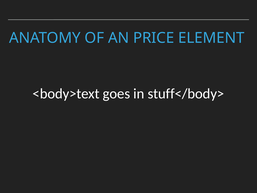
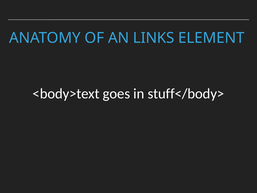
PRICE: PRICE -> LINKS (154, 38)
